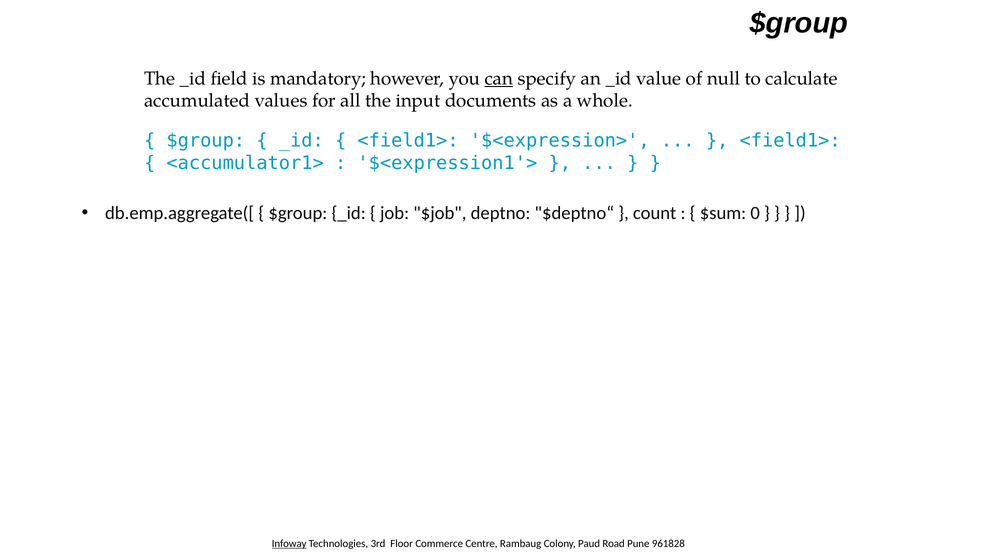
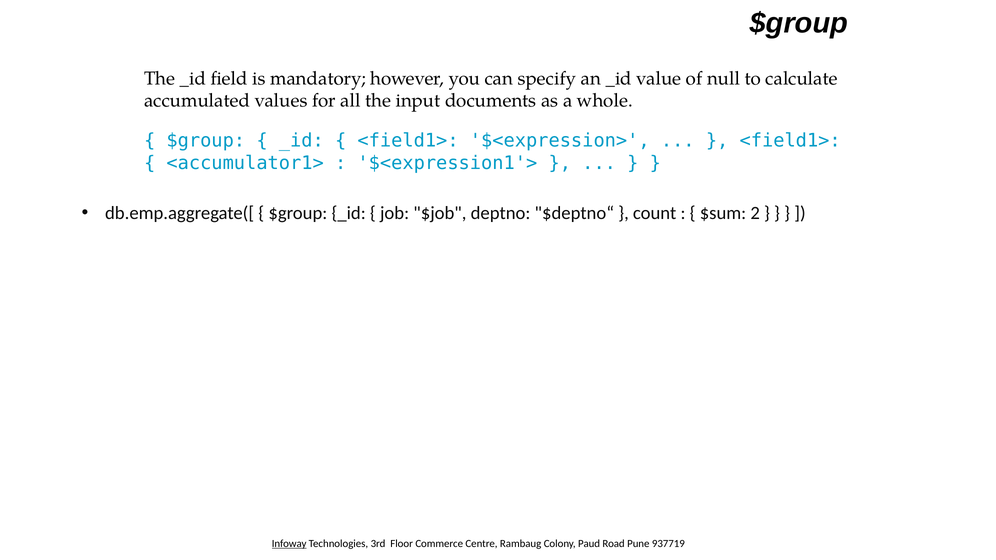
can underline: present -> none (499, 78)
0: 0 -> 2 (755, 213)
961828: 961828 -> 937719 (668, 544)
